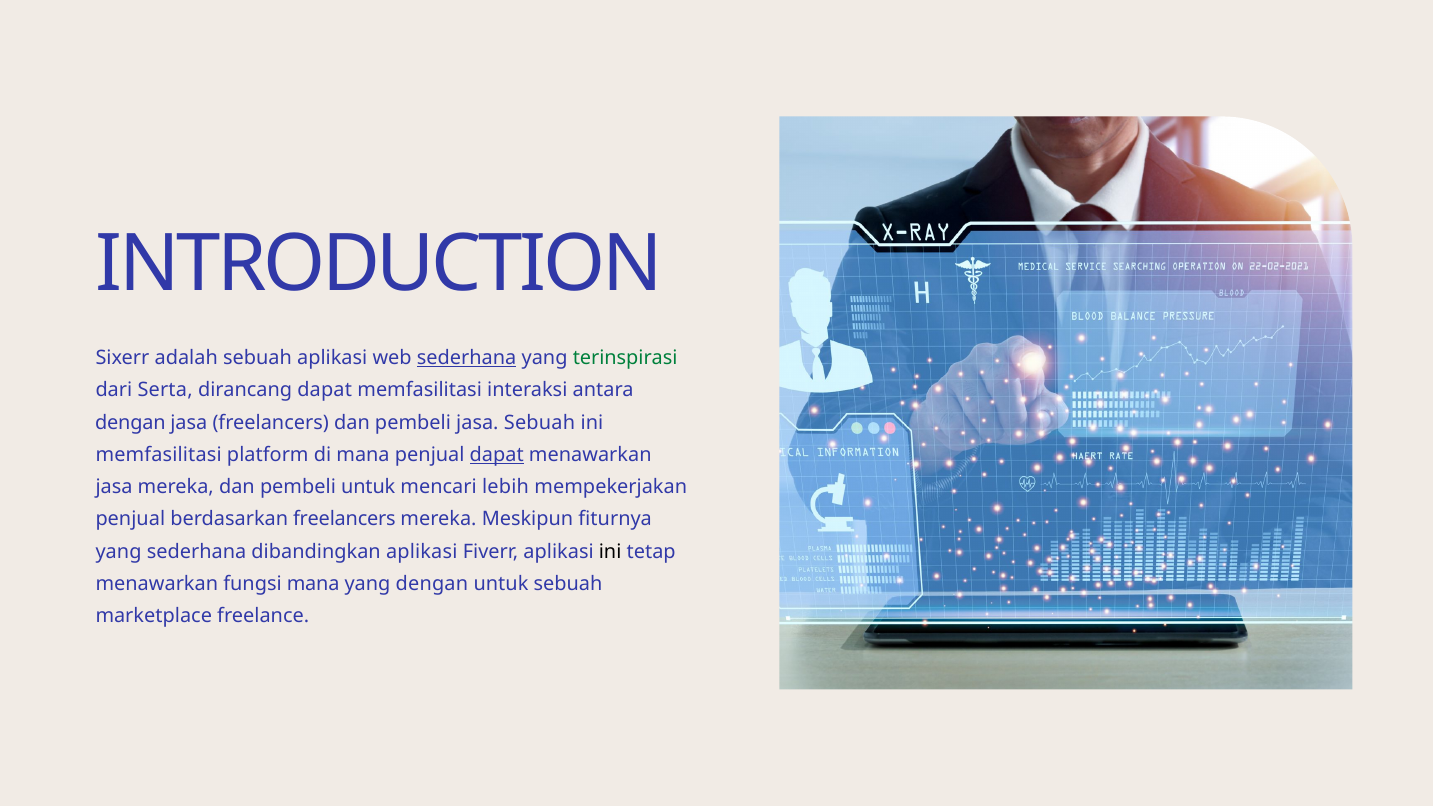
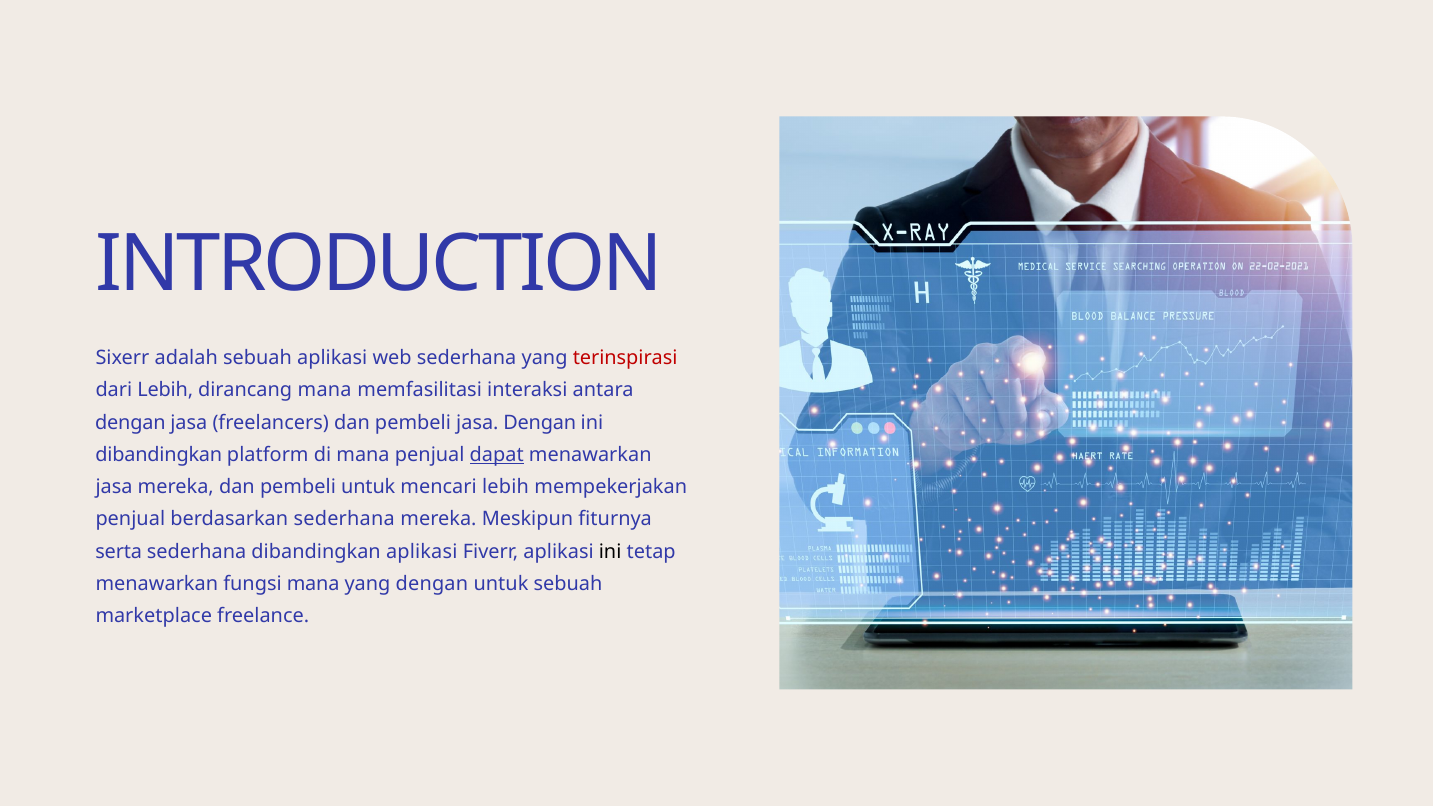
sederhana underline: present -> none (467, 358)
terinspirasi colour: green -> red (625, 358)
dari Serta: Serta -> Lebih (165, 390)
dirancang dapat: dapat -> mana (325, 390)
jasa Sebuah: Sebuah -> Dengan (540, 423)
memfasilitasi: memfasilitasi -> dibandingkan (159, 455)
berdasarkan freelancers: freelancers -> sederhana (344, 519)
yang: yang -> serta (119, 552)
